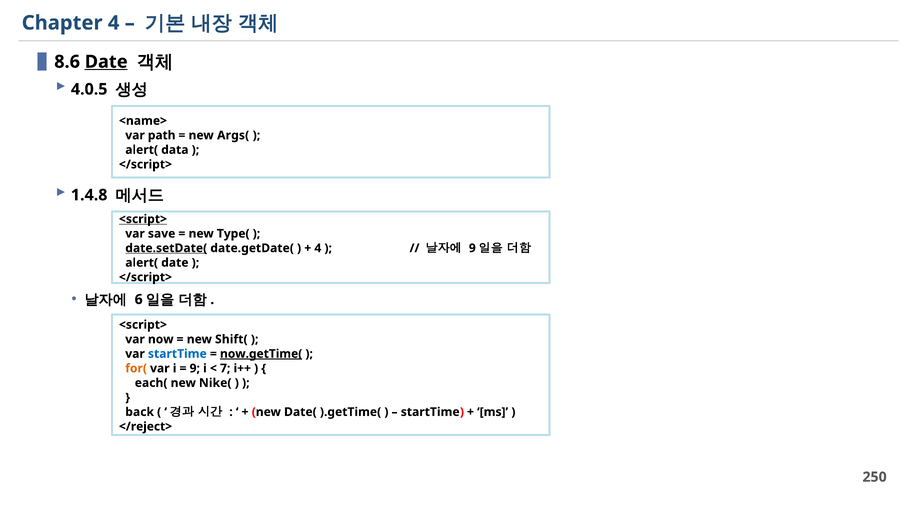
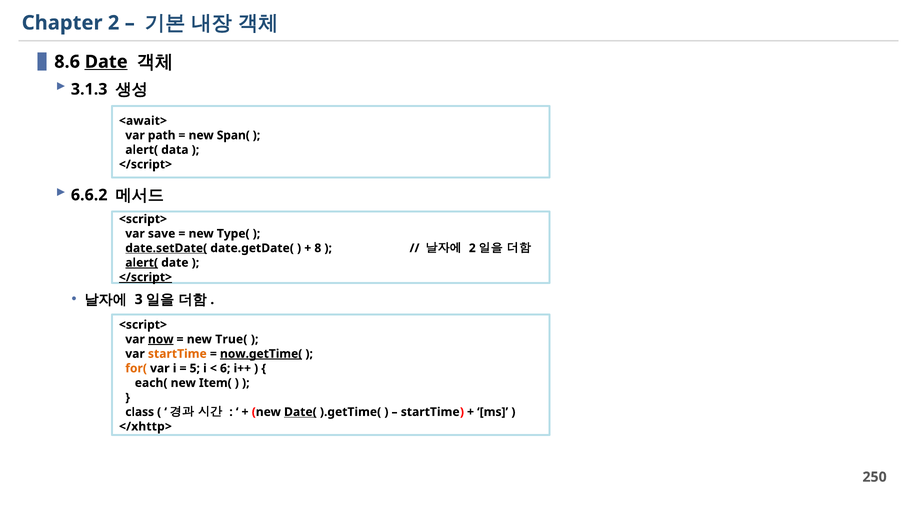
Chapter 4: 4 -> 2 (114, 23)
4.0.5: 4.0.5 -> 3.1.3 (89, 89)
<name>: <name> -> <await> (143, 121)
Args(: Args( -> Span( (233, 135)
1.4.8: 1.4.8 -> 6.6.2 (89, 195)
<script> underline: present -> none (143, 219)
4: 4 -> 8 (318, 248)
9: 9 -> 2 (472, 248)
alert( underline: none -> present (142, 263)
</script> underline: none -> present (145, 277)
6: 6 -> 3 (139, 300)
now underline: none -> present (161, 339)
Shift(: Shift( -> True( (231, 339)
startTime colour: blue -> orange (177, 354)
9: 9 -> 5 (195, 368)
7: 7 -> 6 (225, 368)
Nike(: Nike( -> Item( (215, 383)
back: back -> class (140, 412)
Date( underline: none -> present (300, 412)
</reject>: </reject> -> </xhttp> (145, 427)
